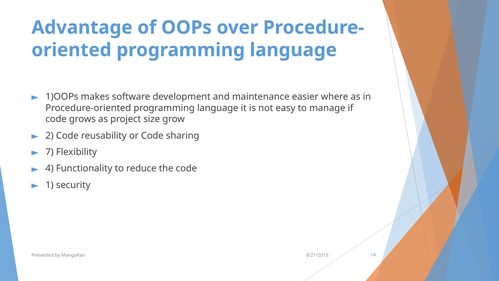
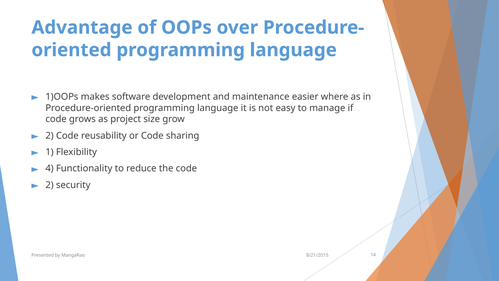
7: 7 -> 1 (50, 152)
1: 1 -> 2 (50, 185)
